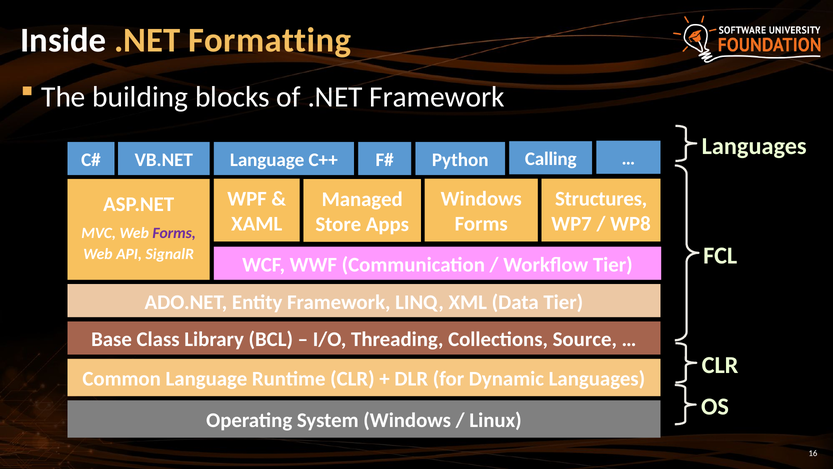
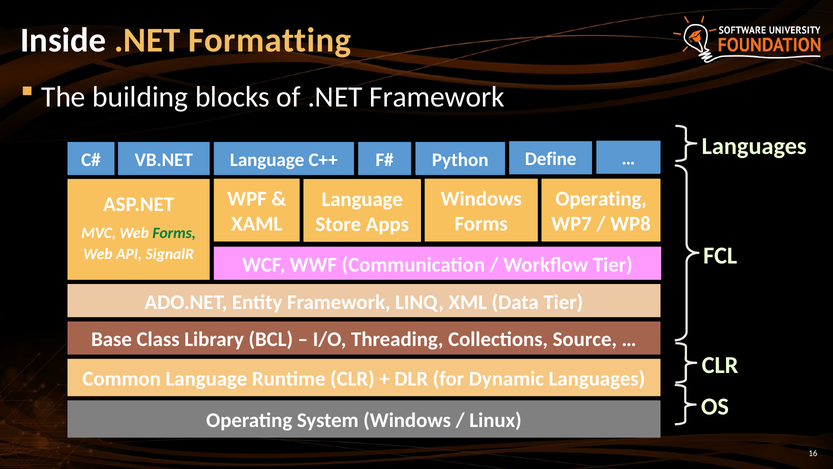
Calling: Calling -> Define (551, 159)
Structures: Structures -> Operating (601, 199)
Managed: Managed -> Language (362, 199)
Forms colour: purple -> green (174, 233)
